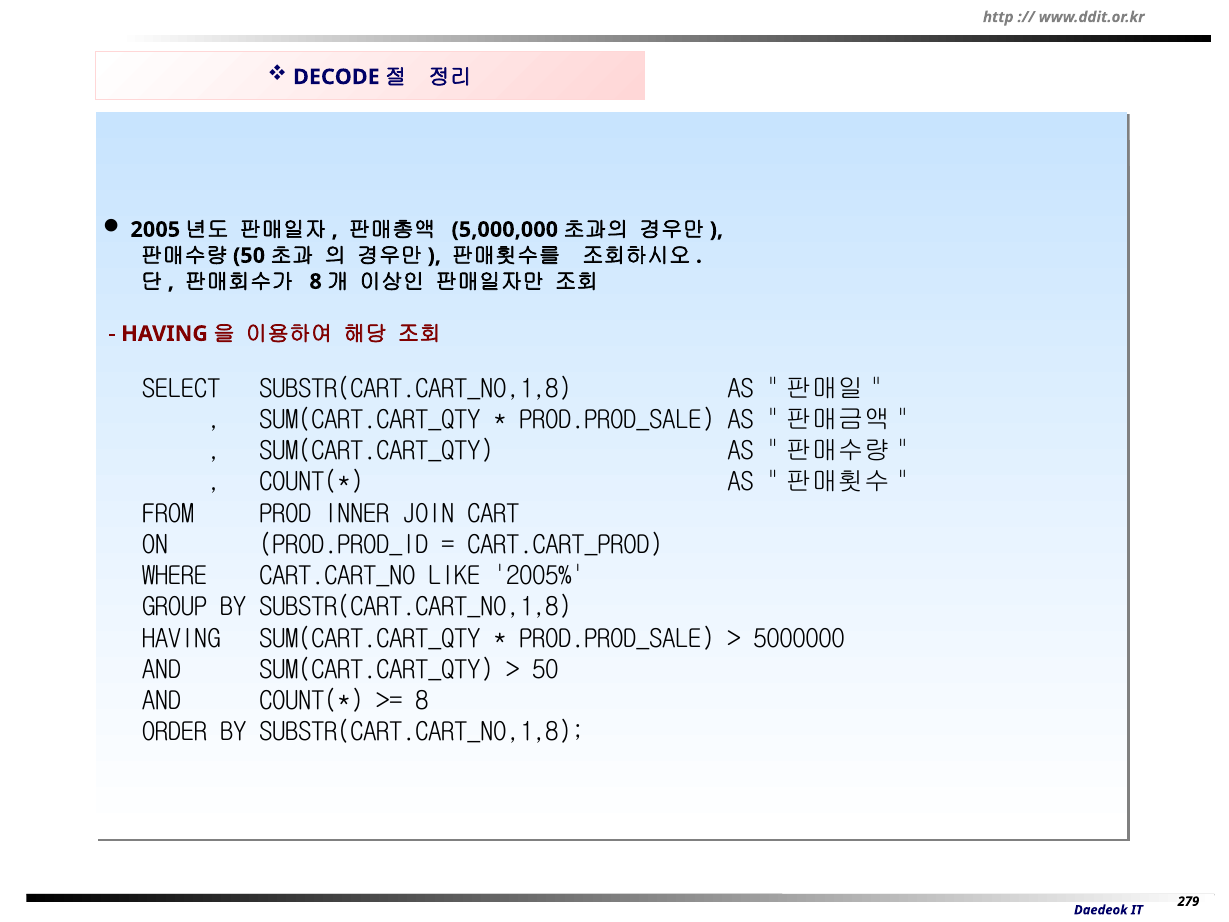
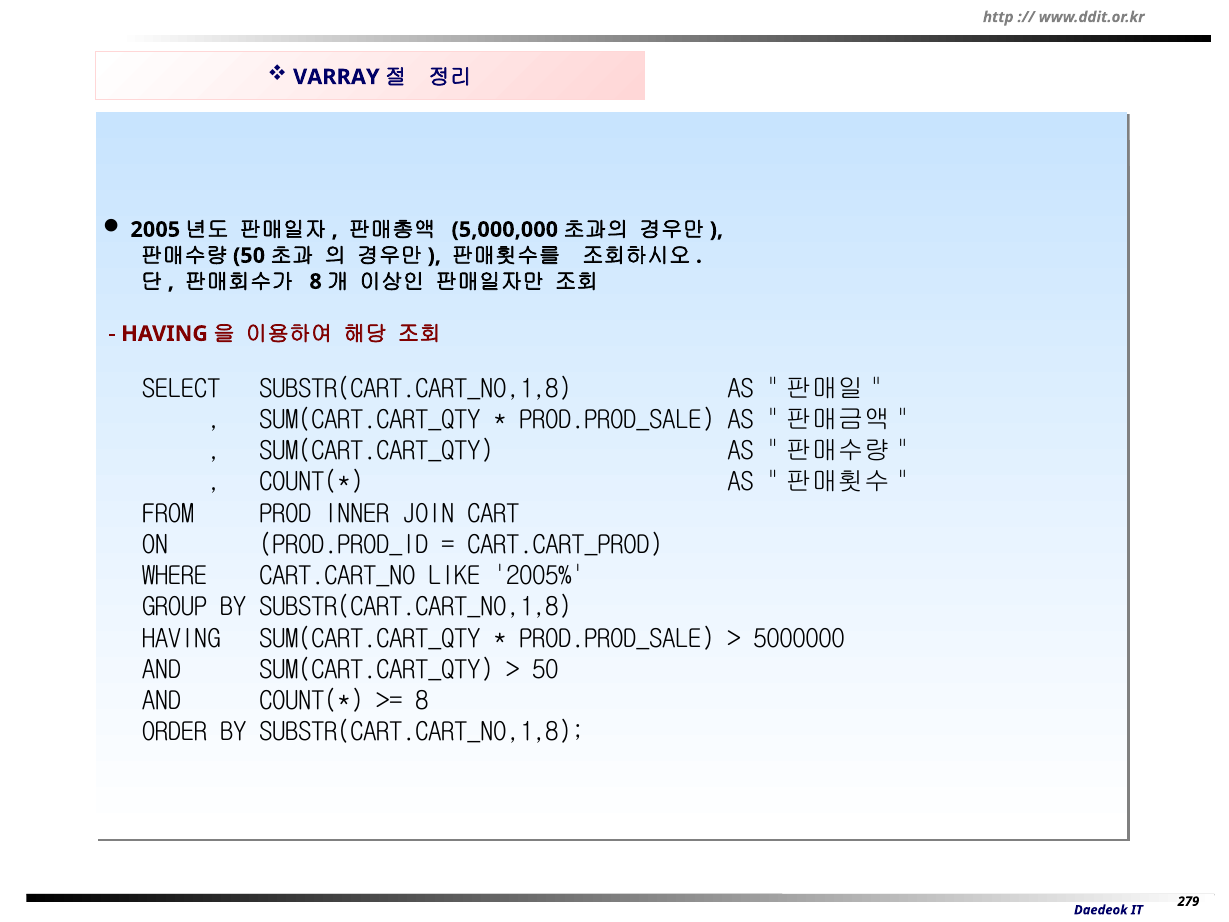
DECODE: DECODE -> VARRAY (336, 77)
